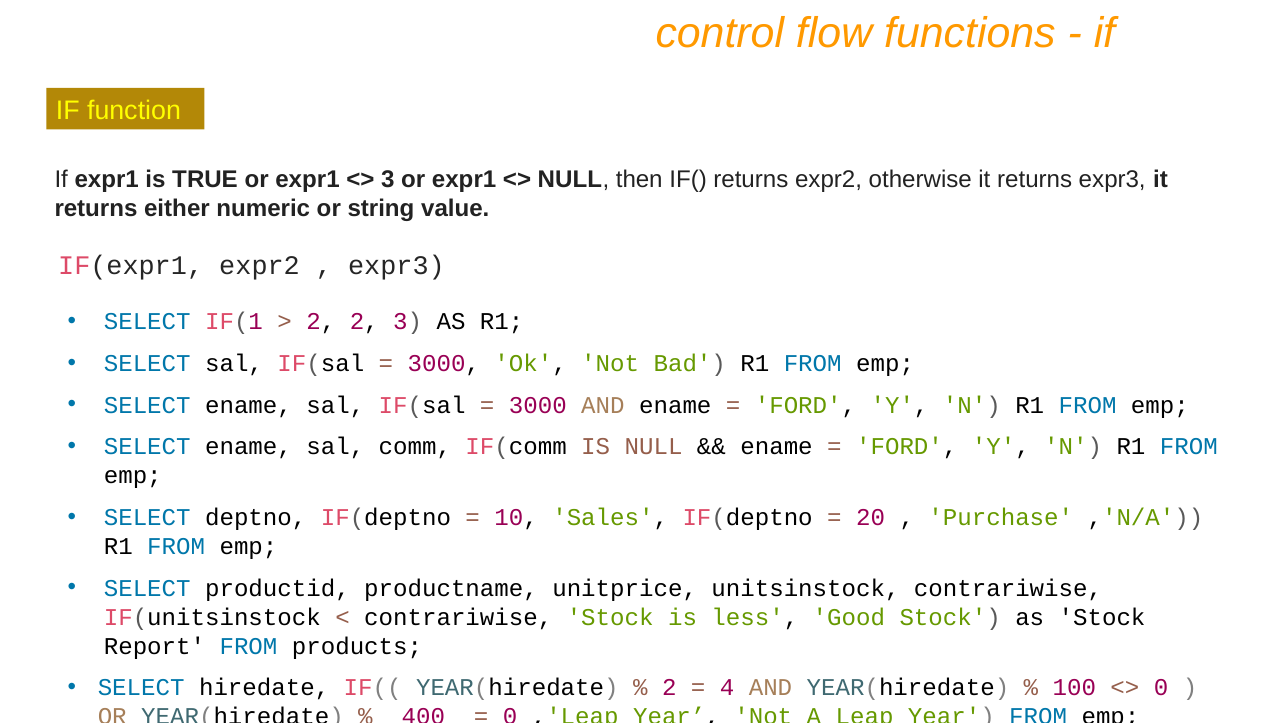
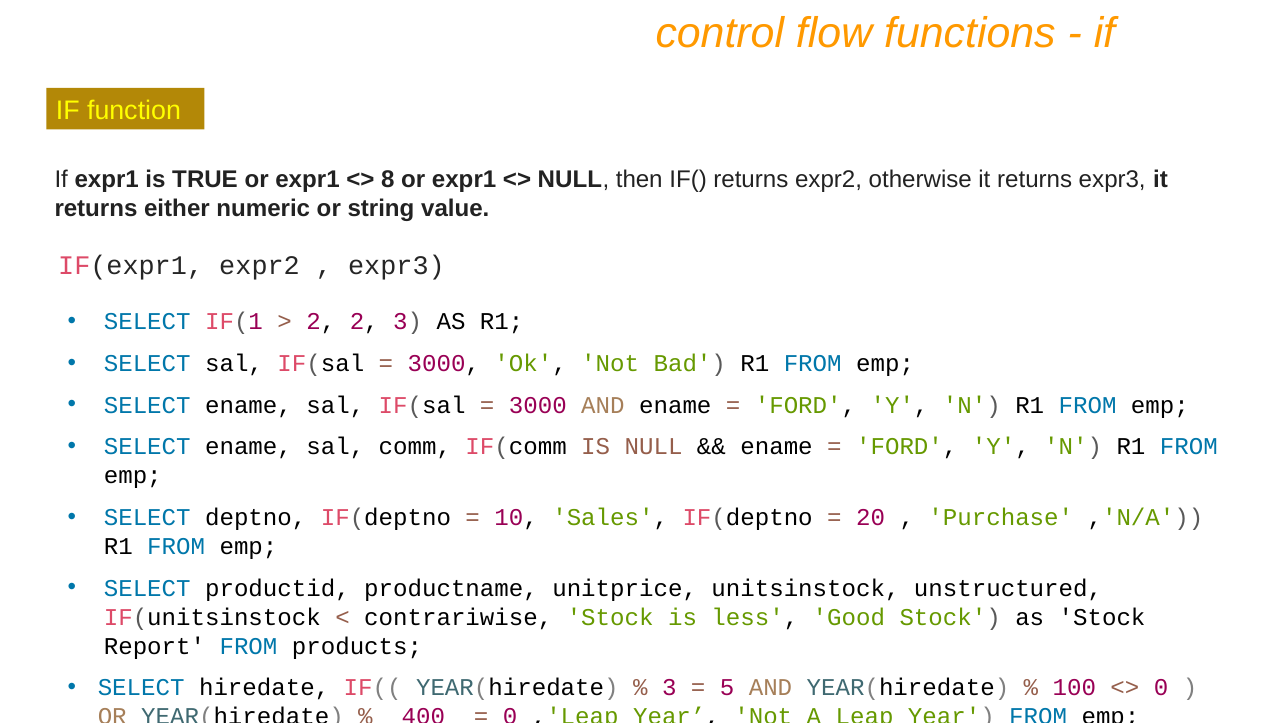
3: 3 -> 8 (388, 180)
unitsinstock contrariwise: contrariwise -> unstructured (1008, 589)
2: 2 -> 3 (669, 688)
4: 4 -> 5 (727, 688)
